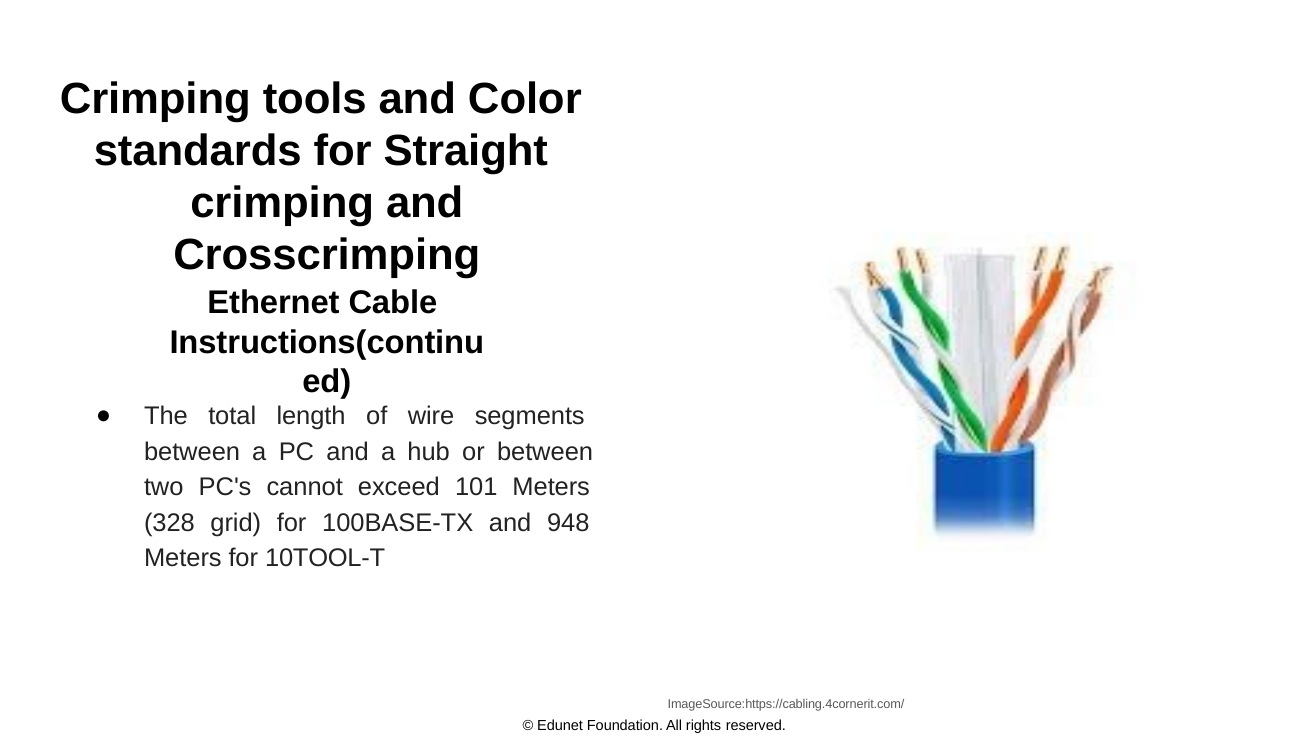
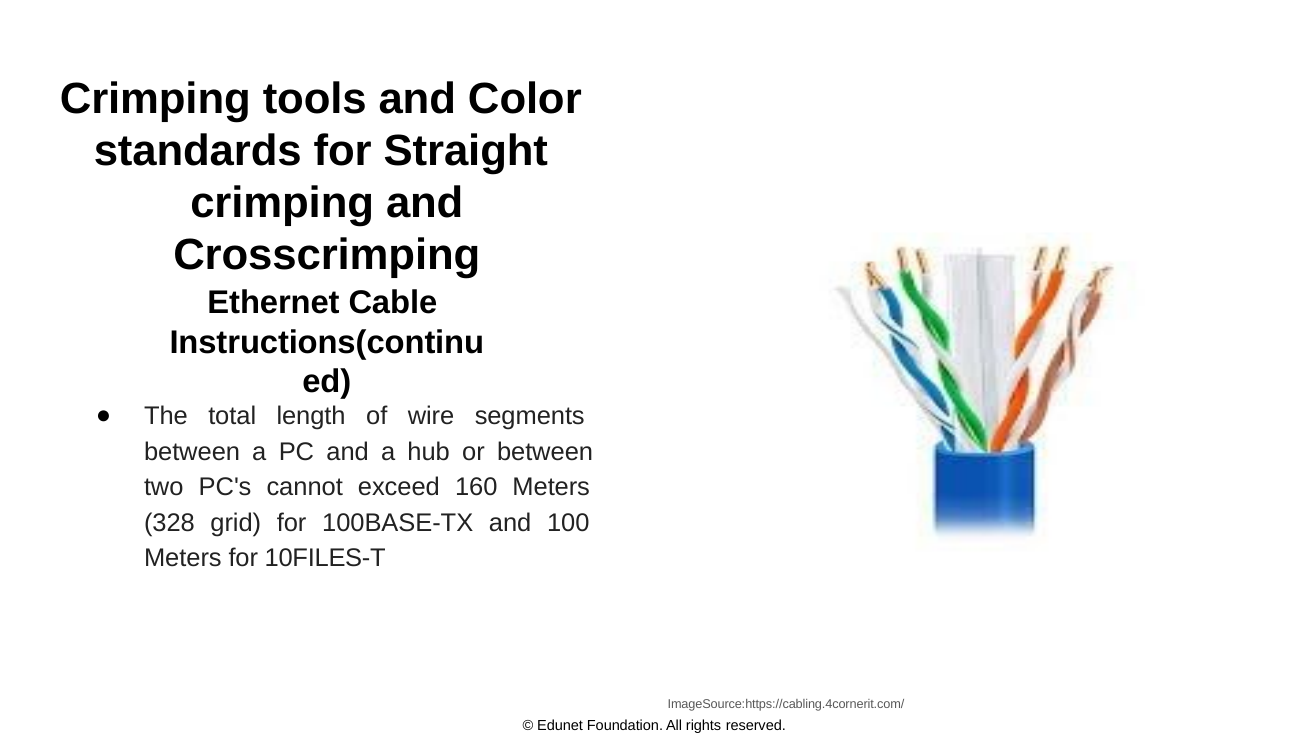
101: 101 -> 160 (476, 488)
948: 948 -> 100 (568, 523)
10TOOL-T: 10TOOL-T -> 10FILES-T (325, 559)
